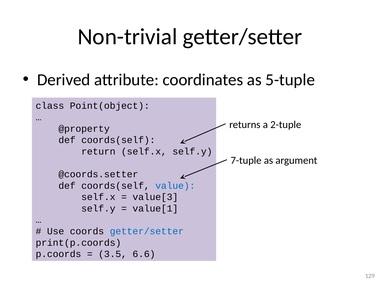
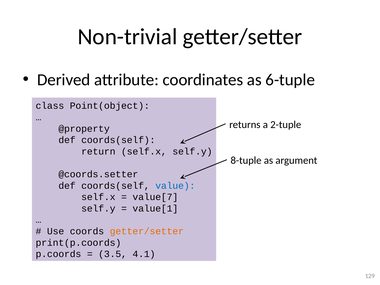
5-tuple: 5-tuple -> 6-tuple (290, 80)
7-tuple: 7-tuple -> 8-tuple (246, 160)
value[3: value[3 -> value[7 (155, 197)
getter/setter colour: blue -> orange (147, 231)
6.6: 6.6 -> 4.1 (144, 254)
